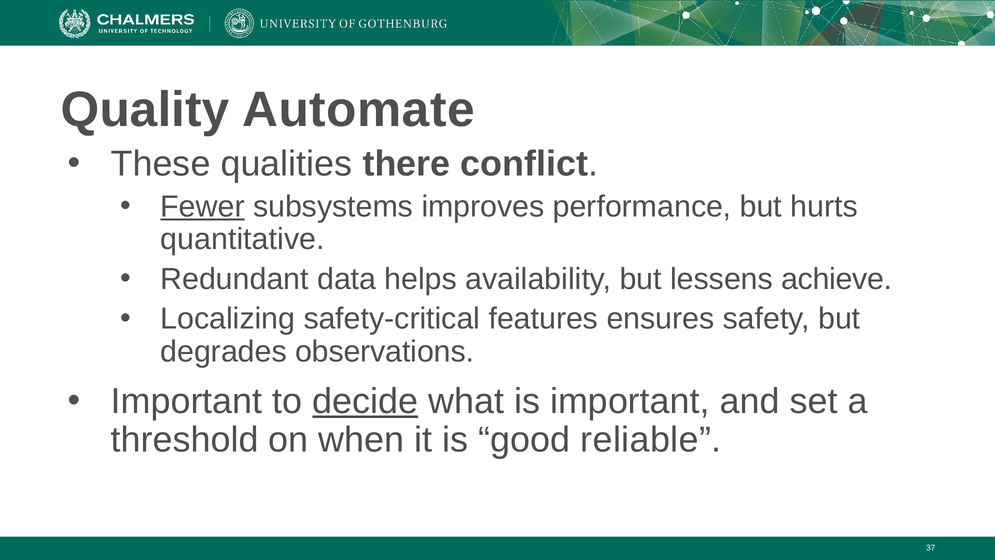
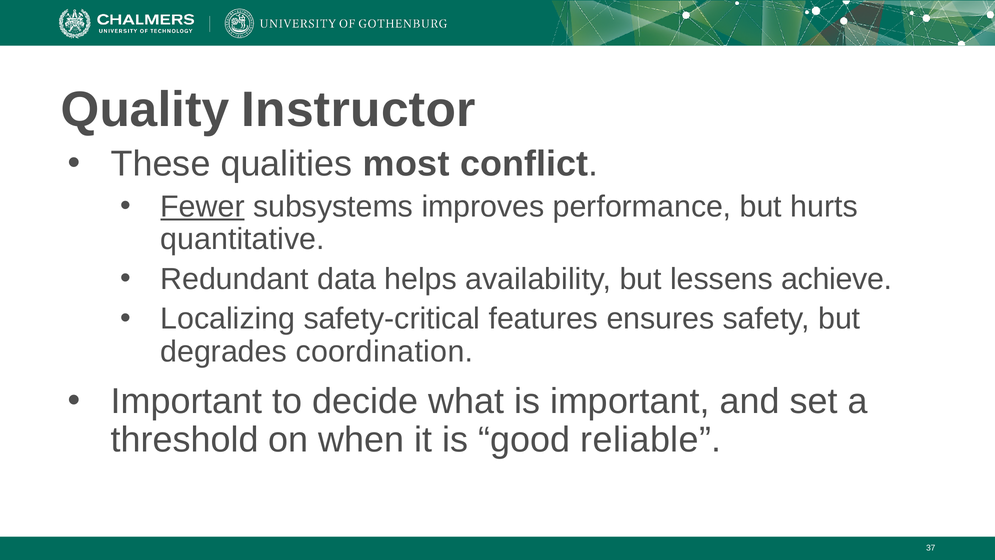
Automate: Automate -> Instructor (359, 110)
there: there -> most (406, 164)
observations: observations -> coordination (384, 351)
decide underline: present -> none (365, 401)
